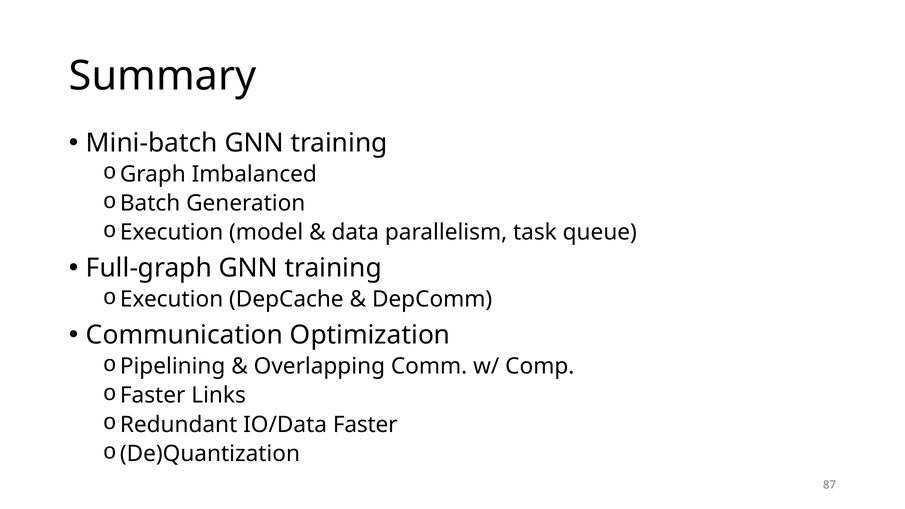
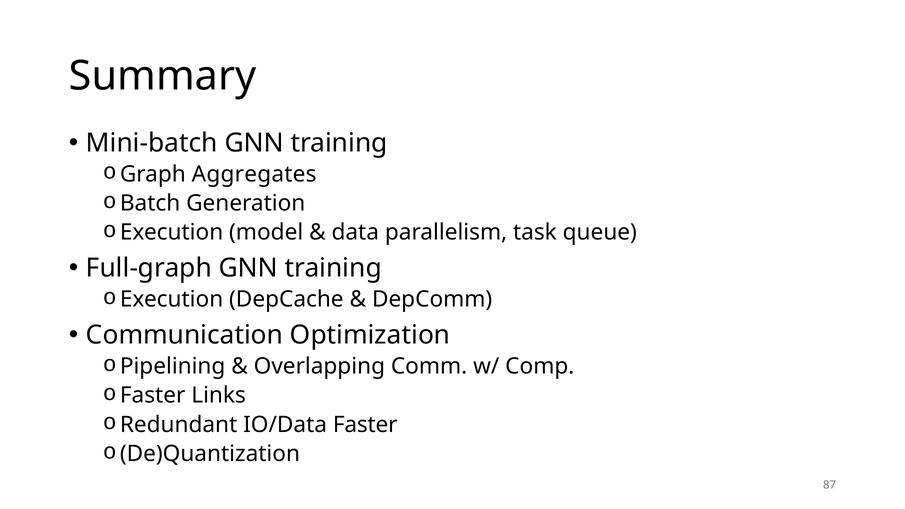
Imbalanced: Imbalanced -> Aggregates (254, 174)
